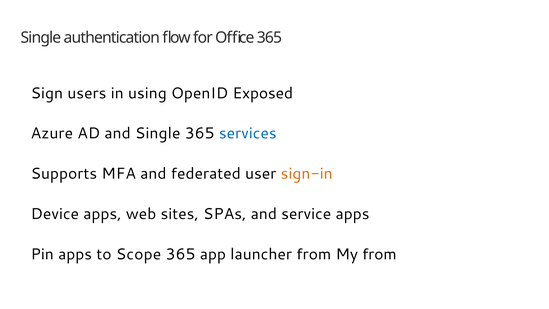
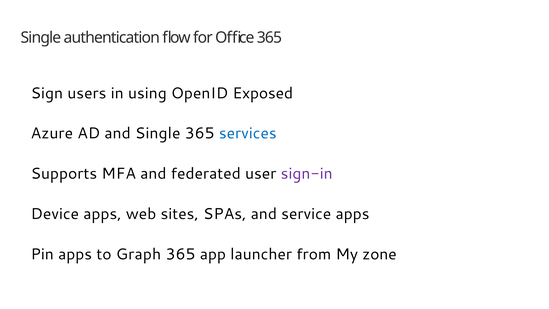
sign-in colour: orange -> purple (307, 174)
Scope: Scope -> Graph (139, 254)
My from: from -> zone (379, 254)
